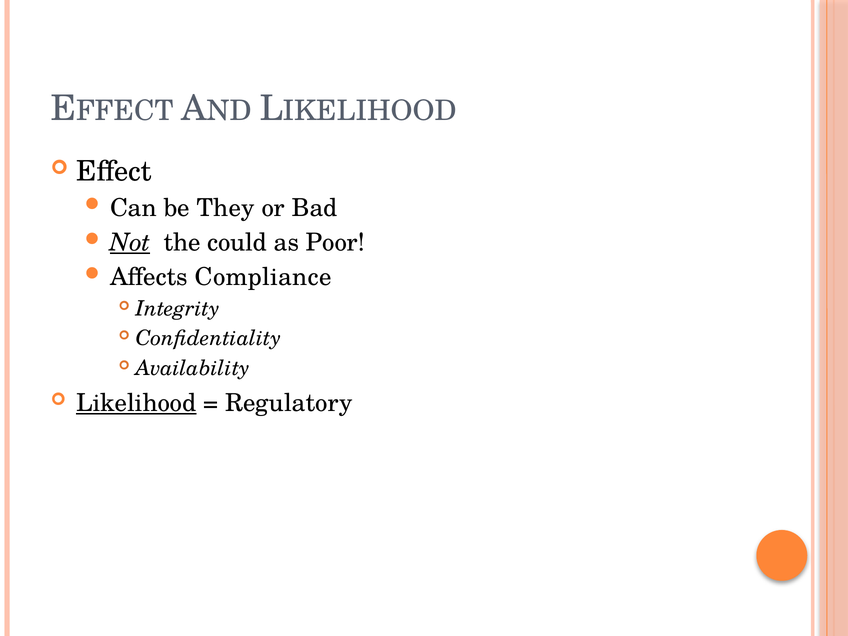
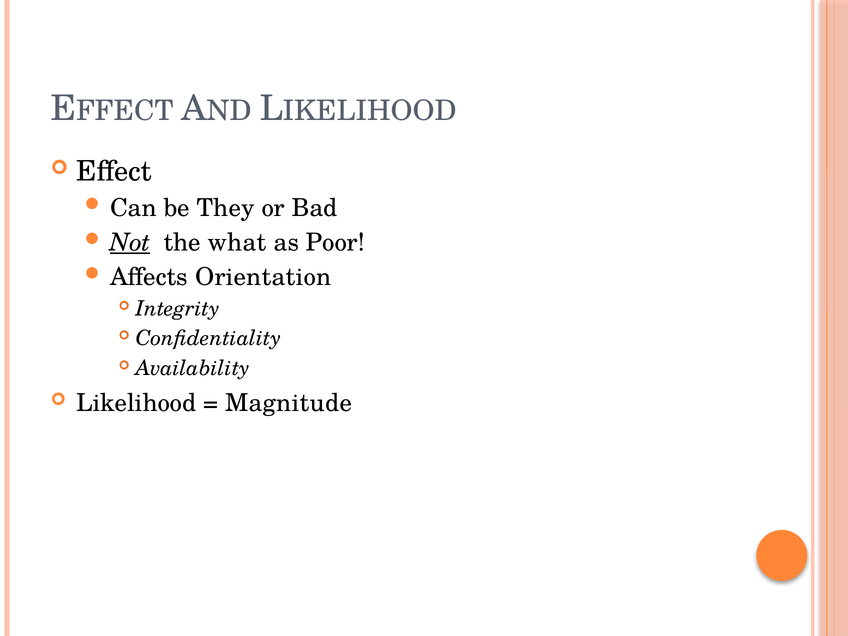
could: could -> what (237, 243)
Compliance: Compliance -> Orientation (263, 277)
Likelihood underline: present -> none (136, 403)
Regulatory: Regulatory -> Magnitude (289, 403)
